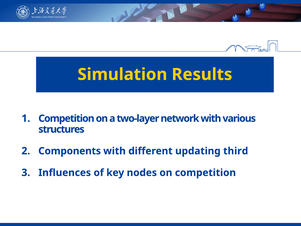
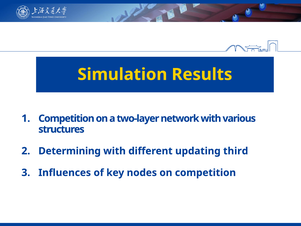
Components: Components -> Determining (70, 151)
